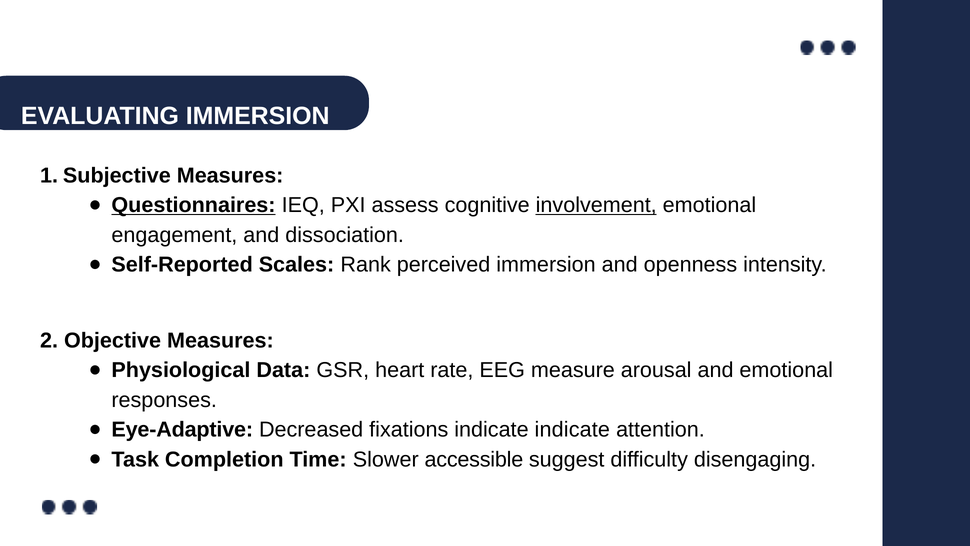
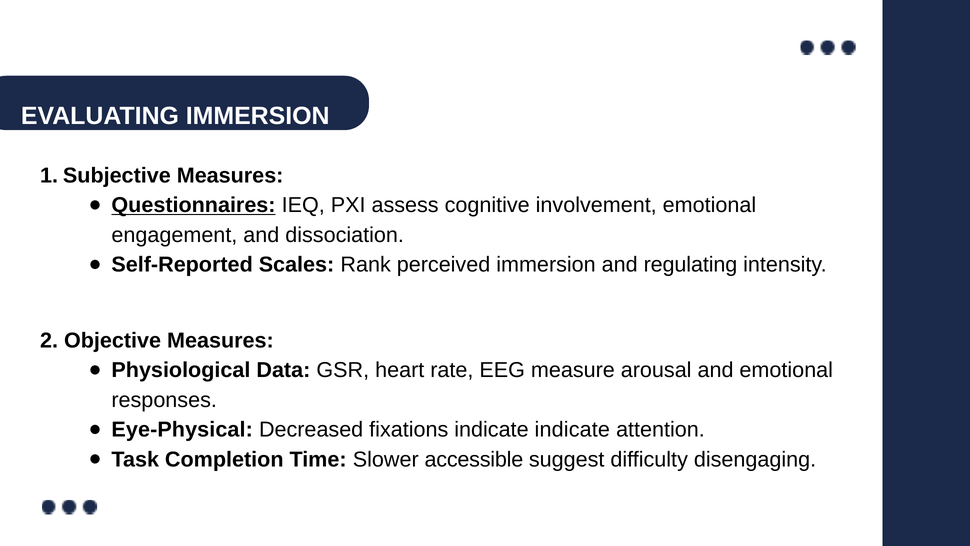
involvement underline: present -> none (596, 205)
openness: openness -> regulating (690, 265)
Eye-Adaptive: Eye-Adaptive -> Eye-Physical (182, 429)
